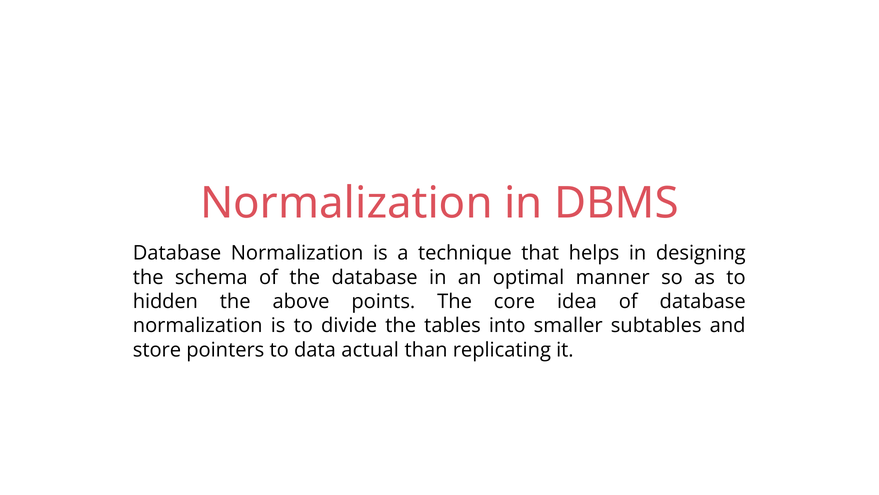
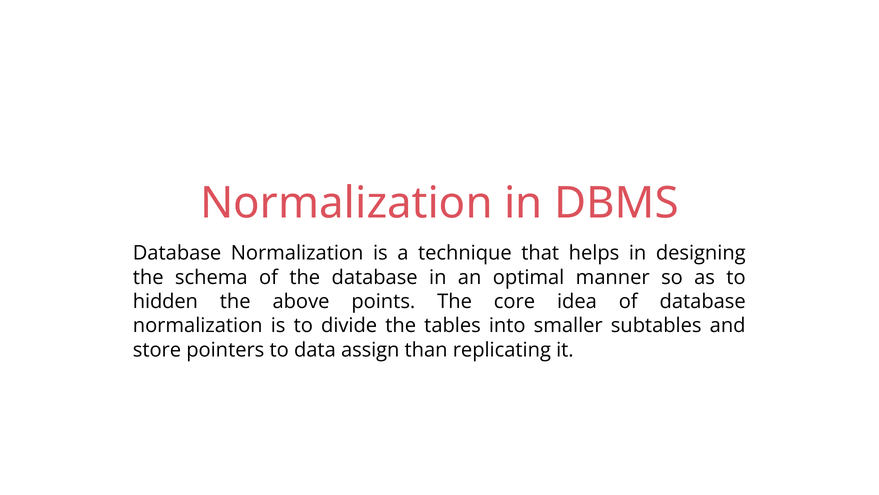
actual: actual -> assign (370, 350)
